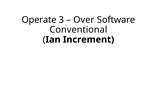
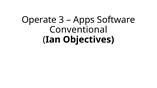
Over: Over -> Apps (84, 20)
Increment: Increment -> Objectives (89, 40)
